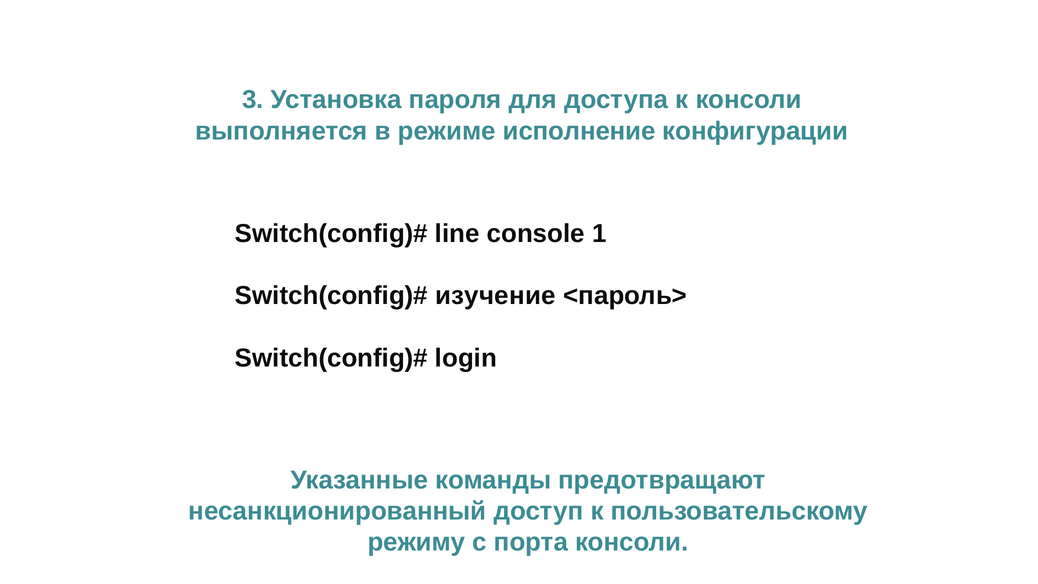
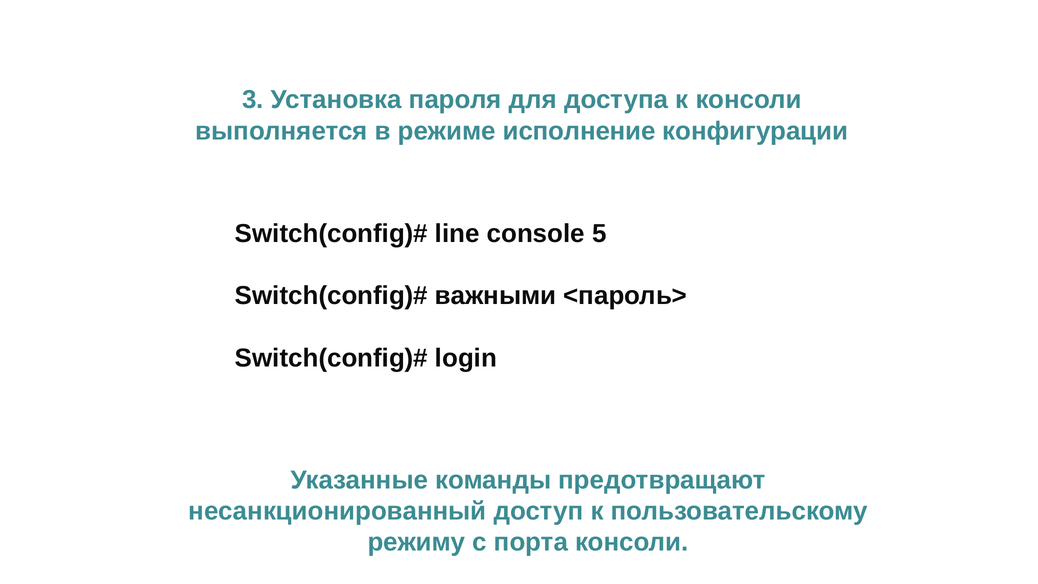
1: 1 -> 5 (599, 234)
изучение: изучение -> важными (496, 296)
